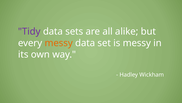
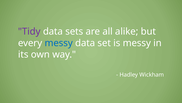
messy colour: orange -> blue (59, 43)
